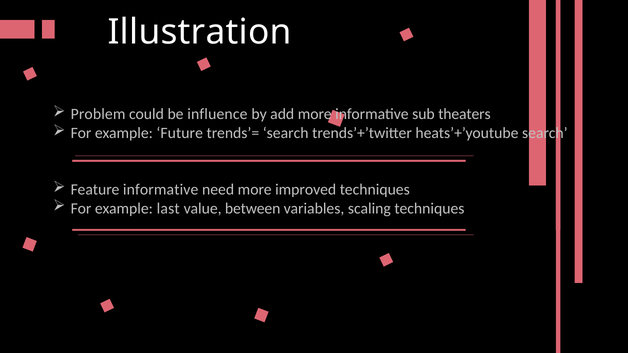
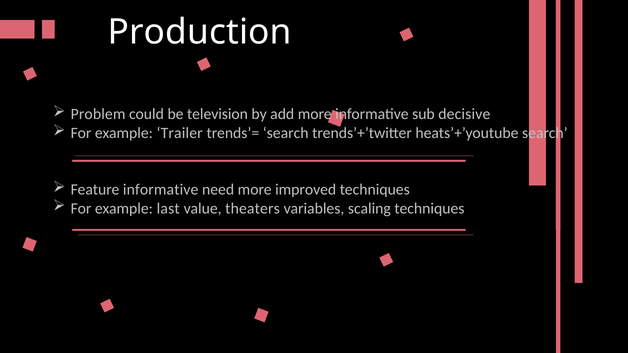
Illustration: Illustration -> Production (200, 32)
influence: influence -> television (217, 114)
theaters: theaters -> decisive (464, 114)
Future: Future -> Trailer (180, 133)
between: between -> theaters (253, 208)
